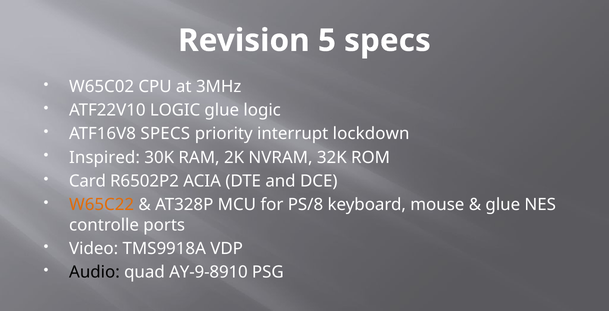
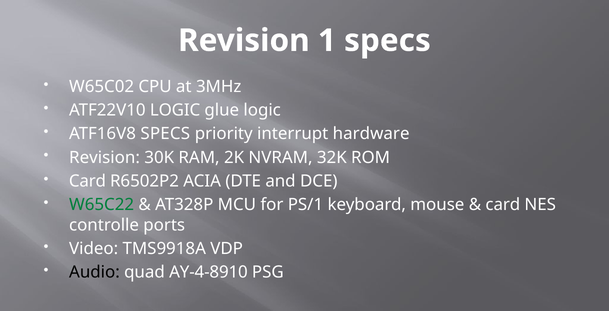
5: 5 -> 1 (327, 41)
lockdown: lockdown -> hardware (371, 134)
Inspired: Inspired -> Revision (105, 158)
W65C22 colour: orange -> green (102, 205)
PS/8: PS/8 -> PS/1 (305, 205)
glue: glue -> card (503, 205)
AY-9-8910: AY-9-8910 -> AY-4-8910 (208, 273)
